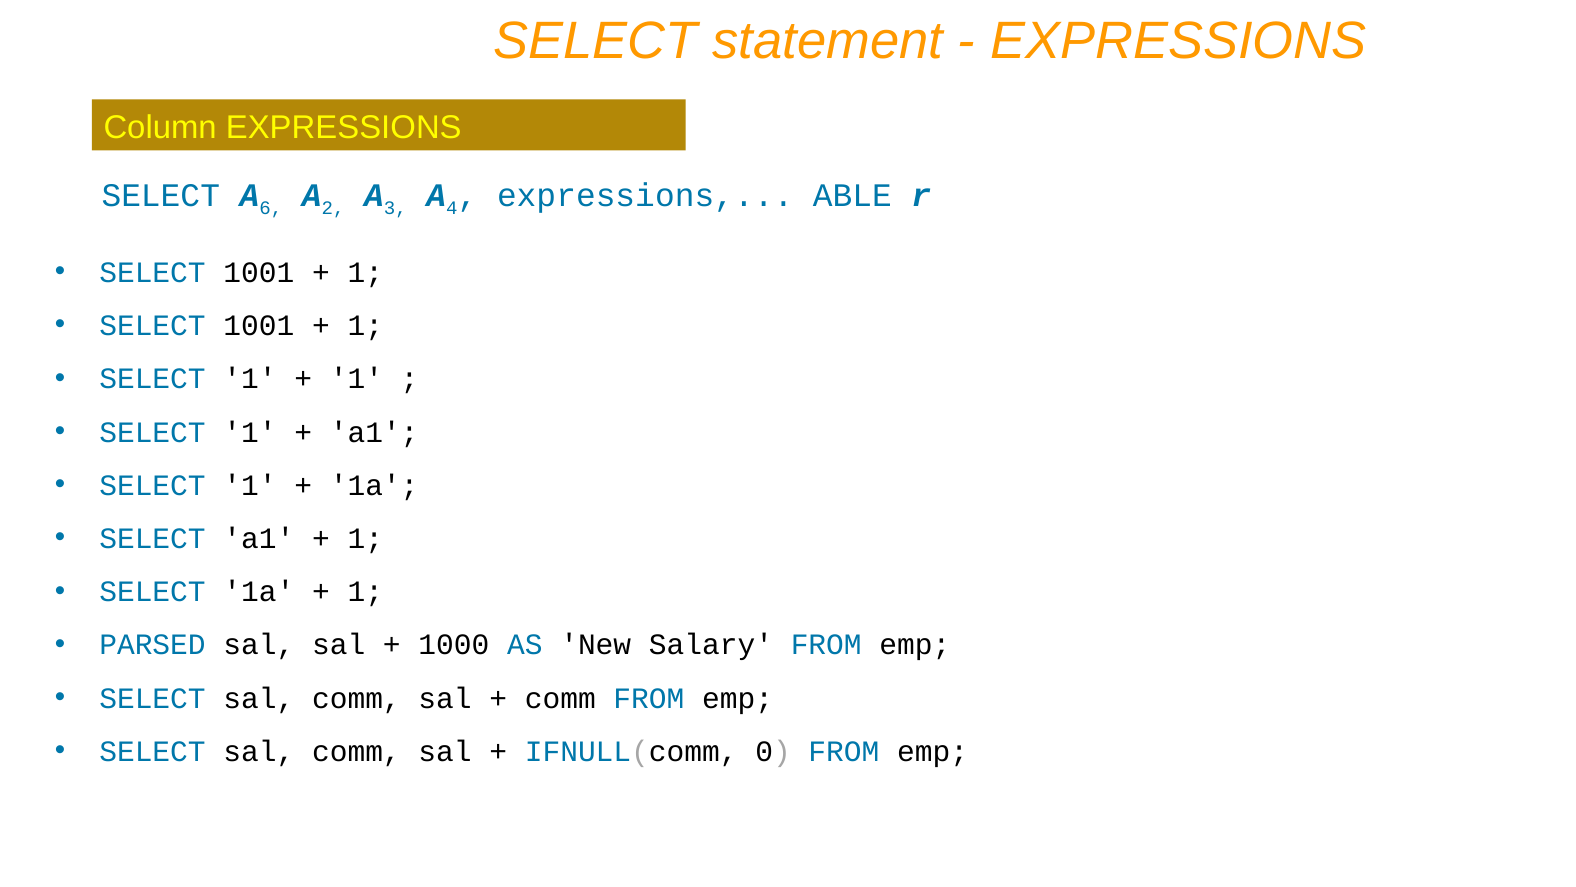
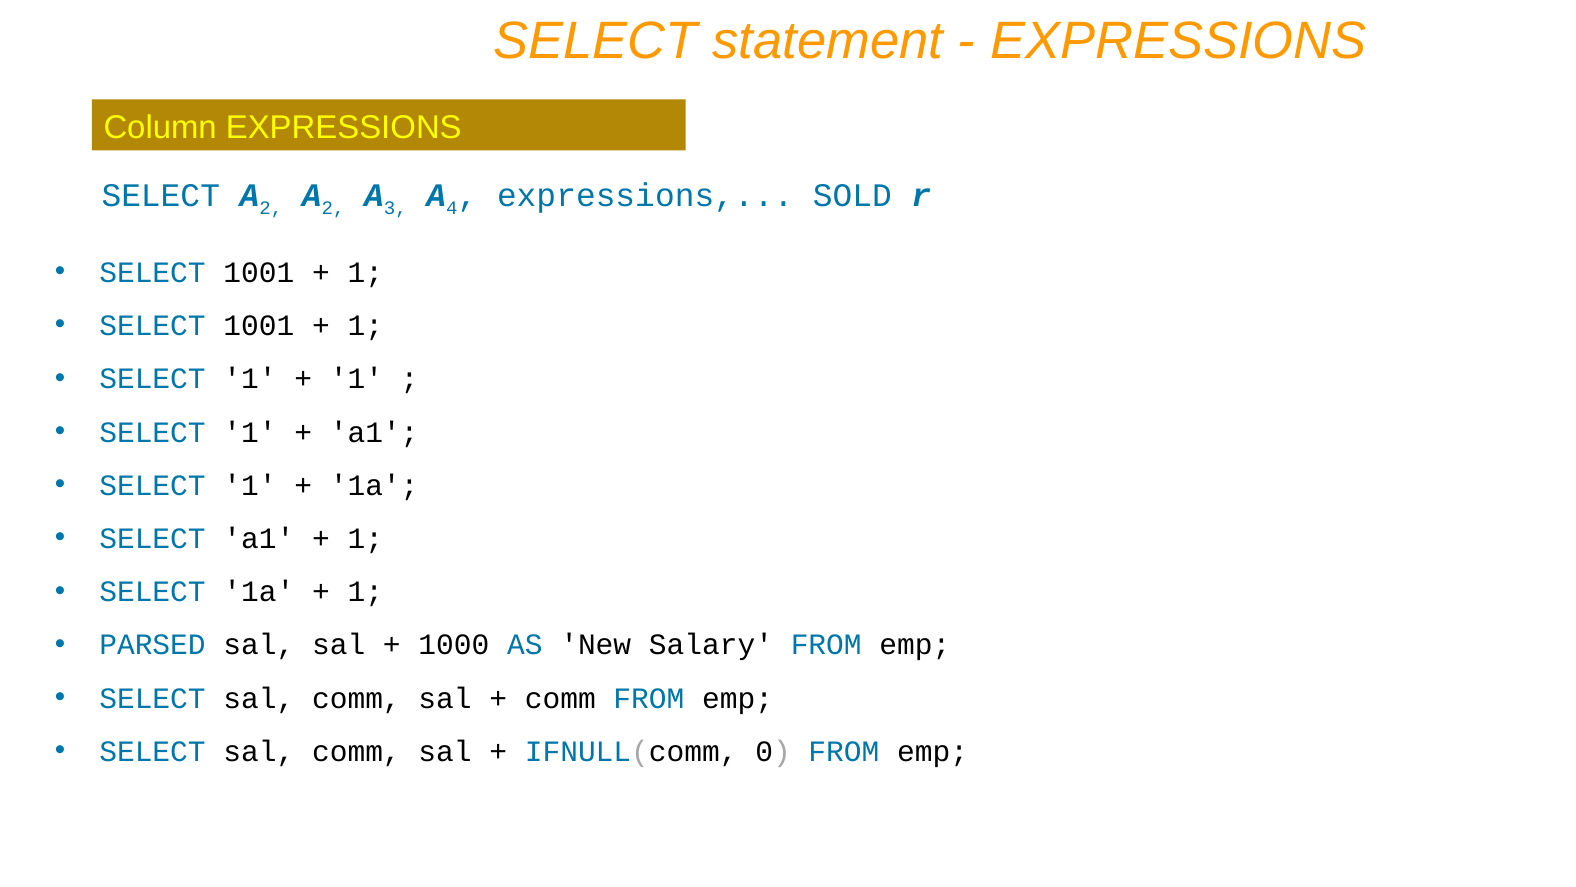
6: 6 -> 2 (271, 208)
ABLE: ABLE -> SOLD (852, 195)
